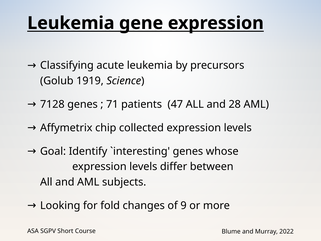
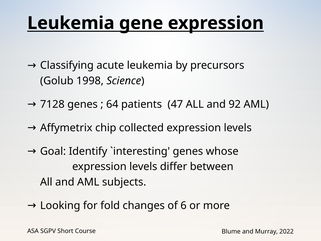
1919: 1919 -> 1998 (90, 81)
71: 71 -> 64 (112, 104)
28: 28 -> 92 (235, 104)
9: 9 -> 6 (184, 205)
